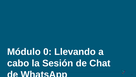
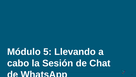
0: 0 -> 5 (47, 51)
